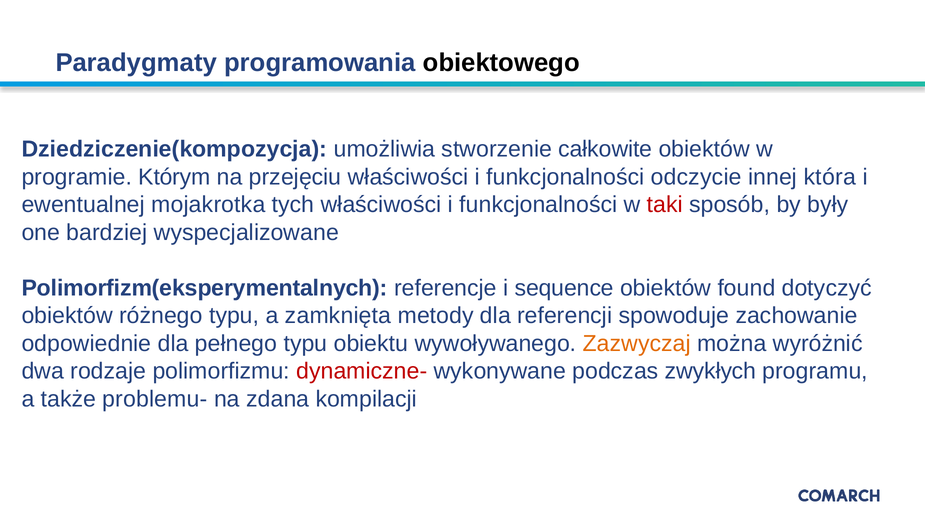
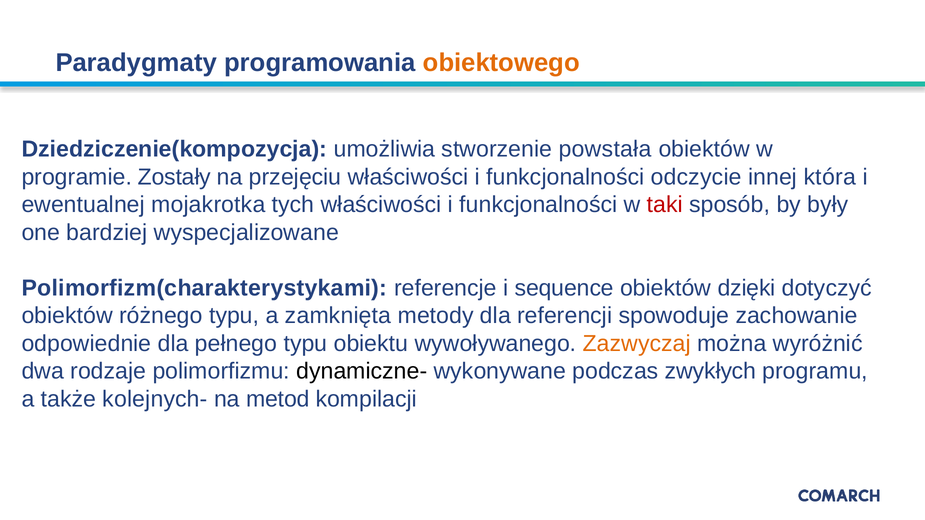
obiektowego colour: black -> orange (501, 63)
całkowite: całkowite -> powstała (605, 149)
Którym: Którym -> Zostały (174, 177)
Polimorfizm(eksperymentalnych: Polimorfizm(eksperymentalnych -> Polimorfizm(charakterystykami (204, 288)
found: found -> dzięki (747, 288)
dynamiczne- colour: red -> black (362, 371)
problemu-: problemu- -> kolejnych- (155, 399)
zdana: zdana -> metod (278, 399)
